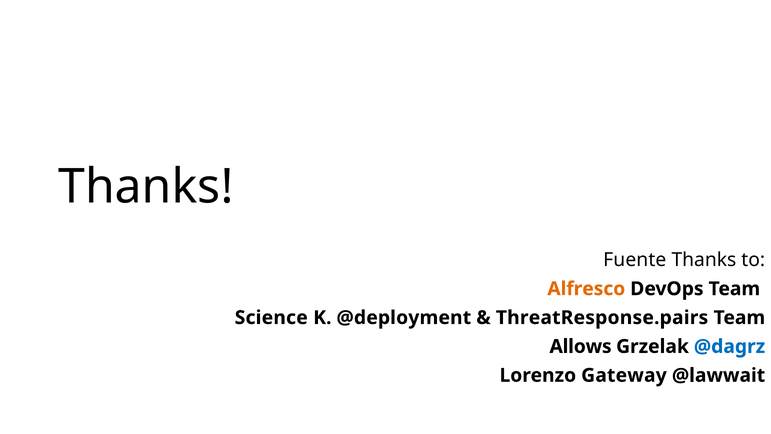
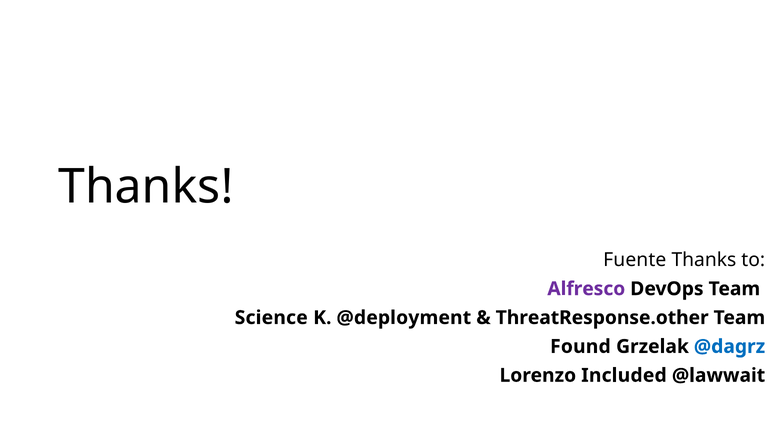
Alfresco colour: orange -> purple (586, 289)
ThreatResponse.pairs: ThreatResponse.pairs -> ThreatResponse.other (602, 317)
Allows: Allows -> Found (580, 346)
Gateway: Gateway -> Included (624, 375)
